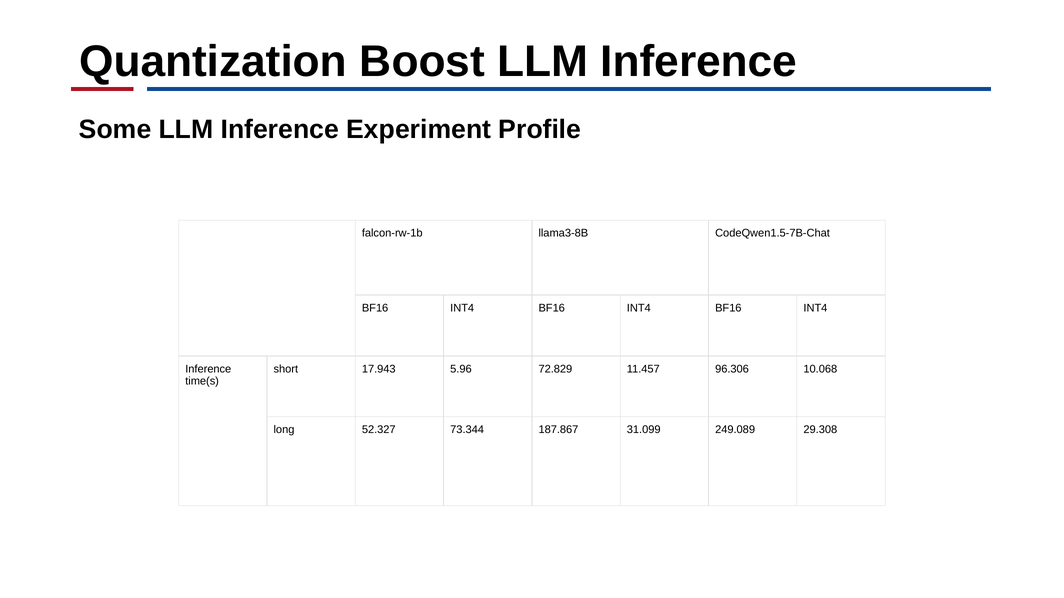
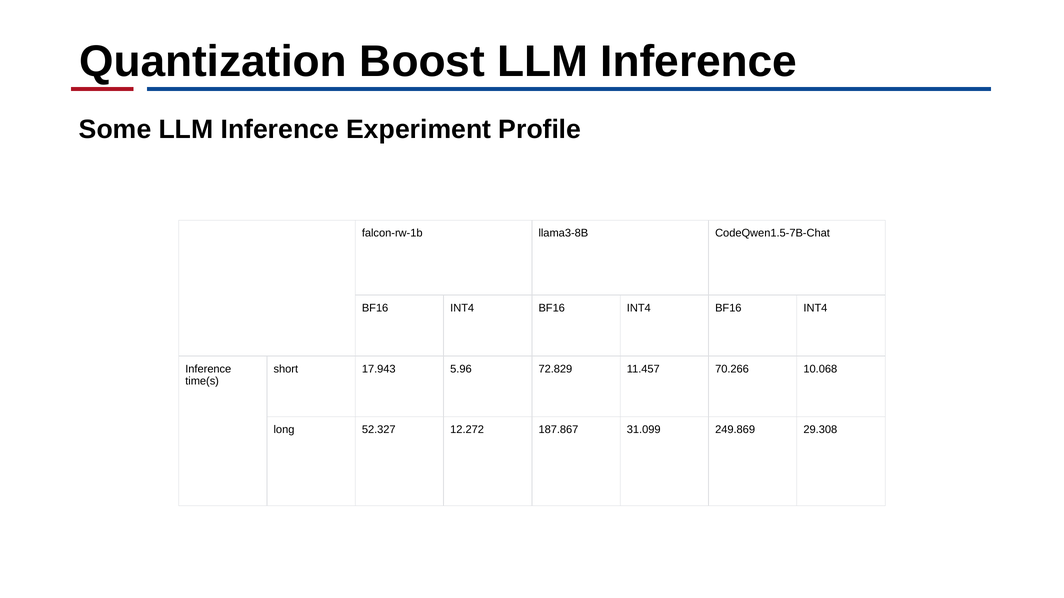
96.306: 96.306 -> 70.266 (732, 369)
73.344: 73.344 -> 12.272 (467, 430)
249.089: 249.089 -> 249.869 (735, 430)
